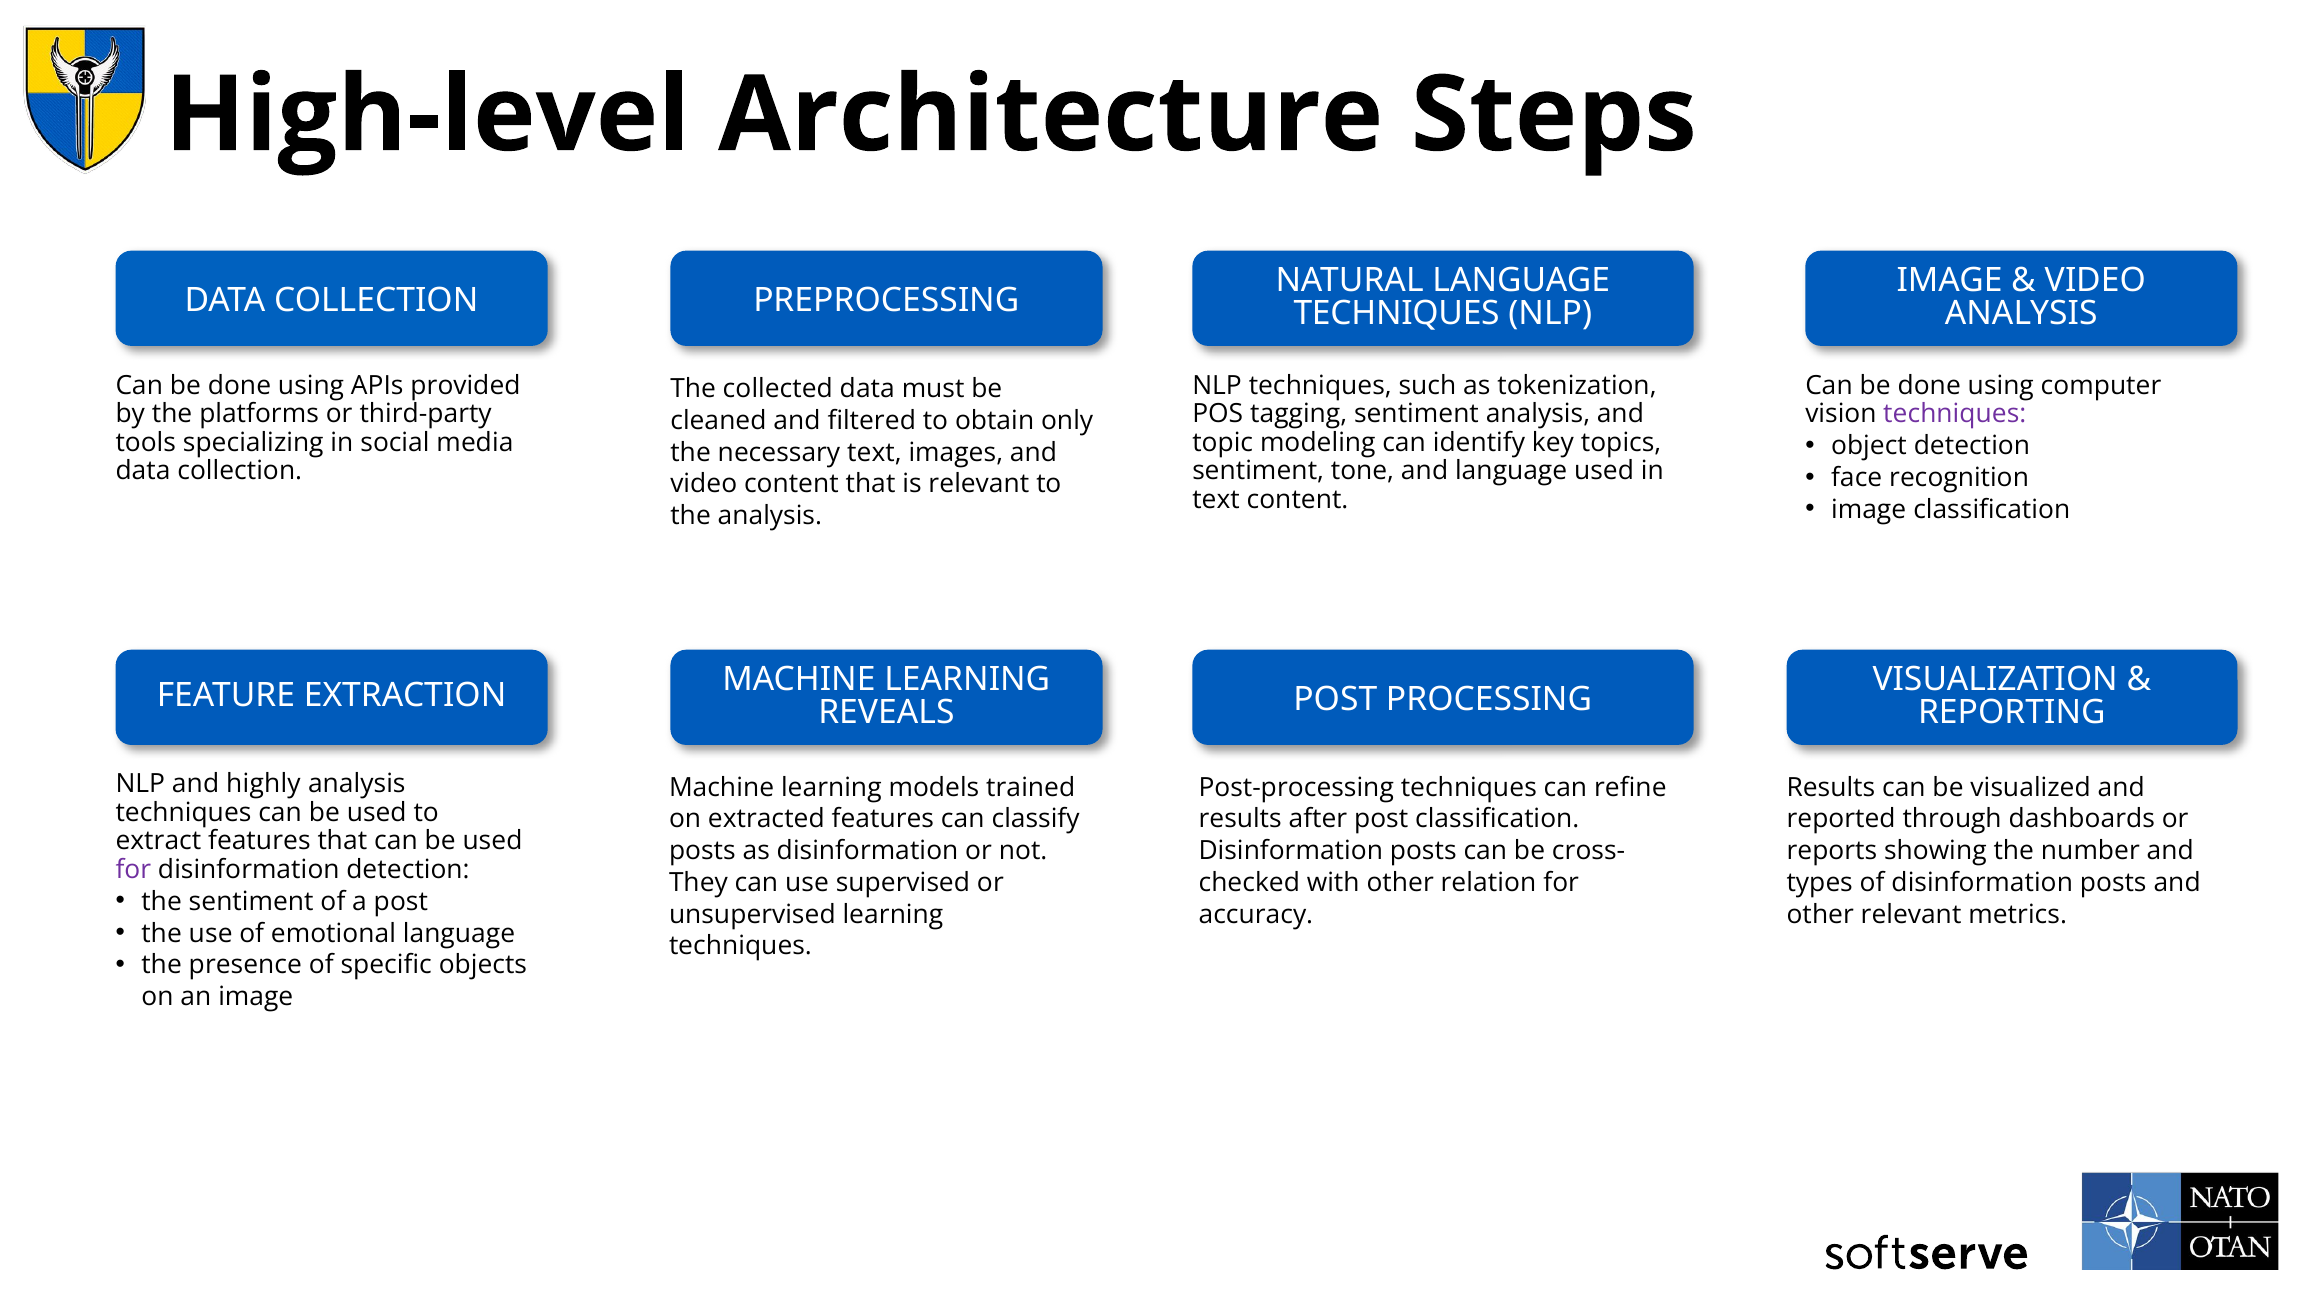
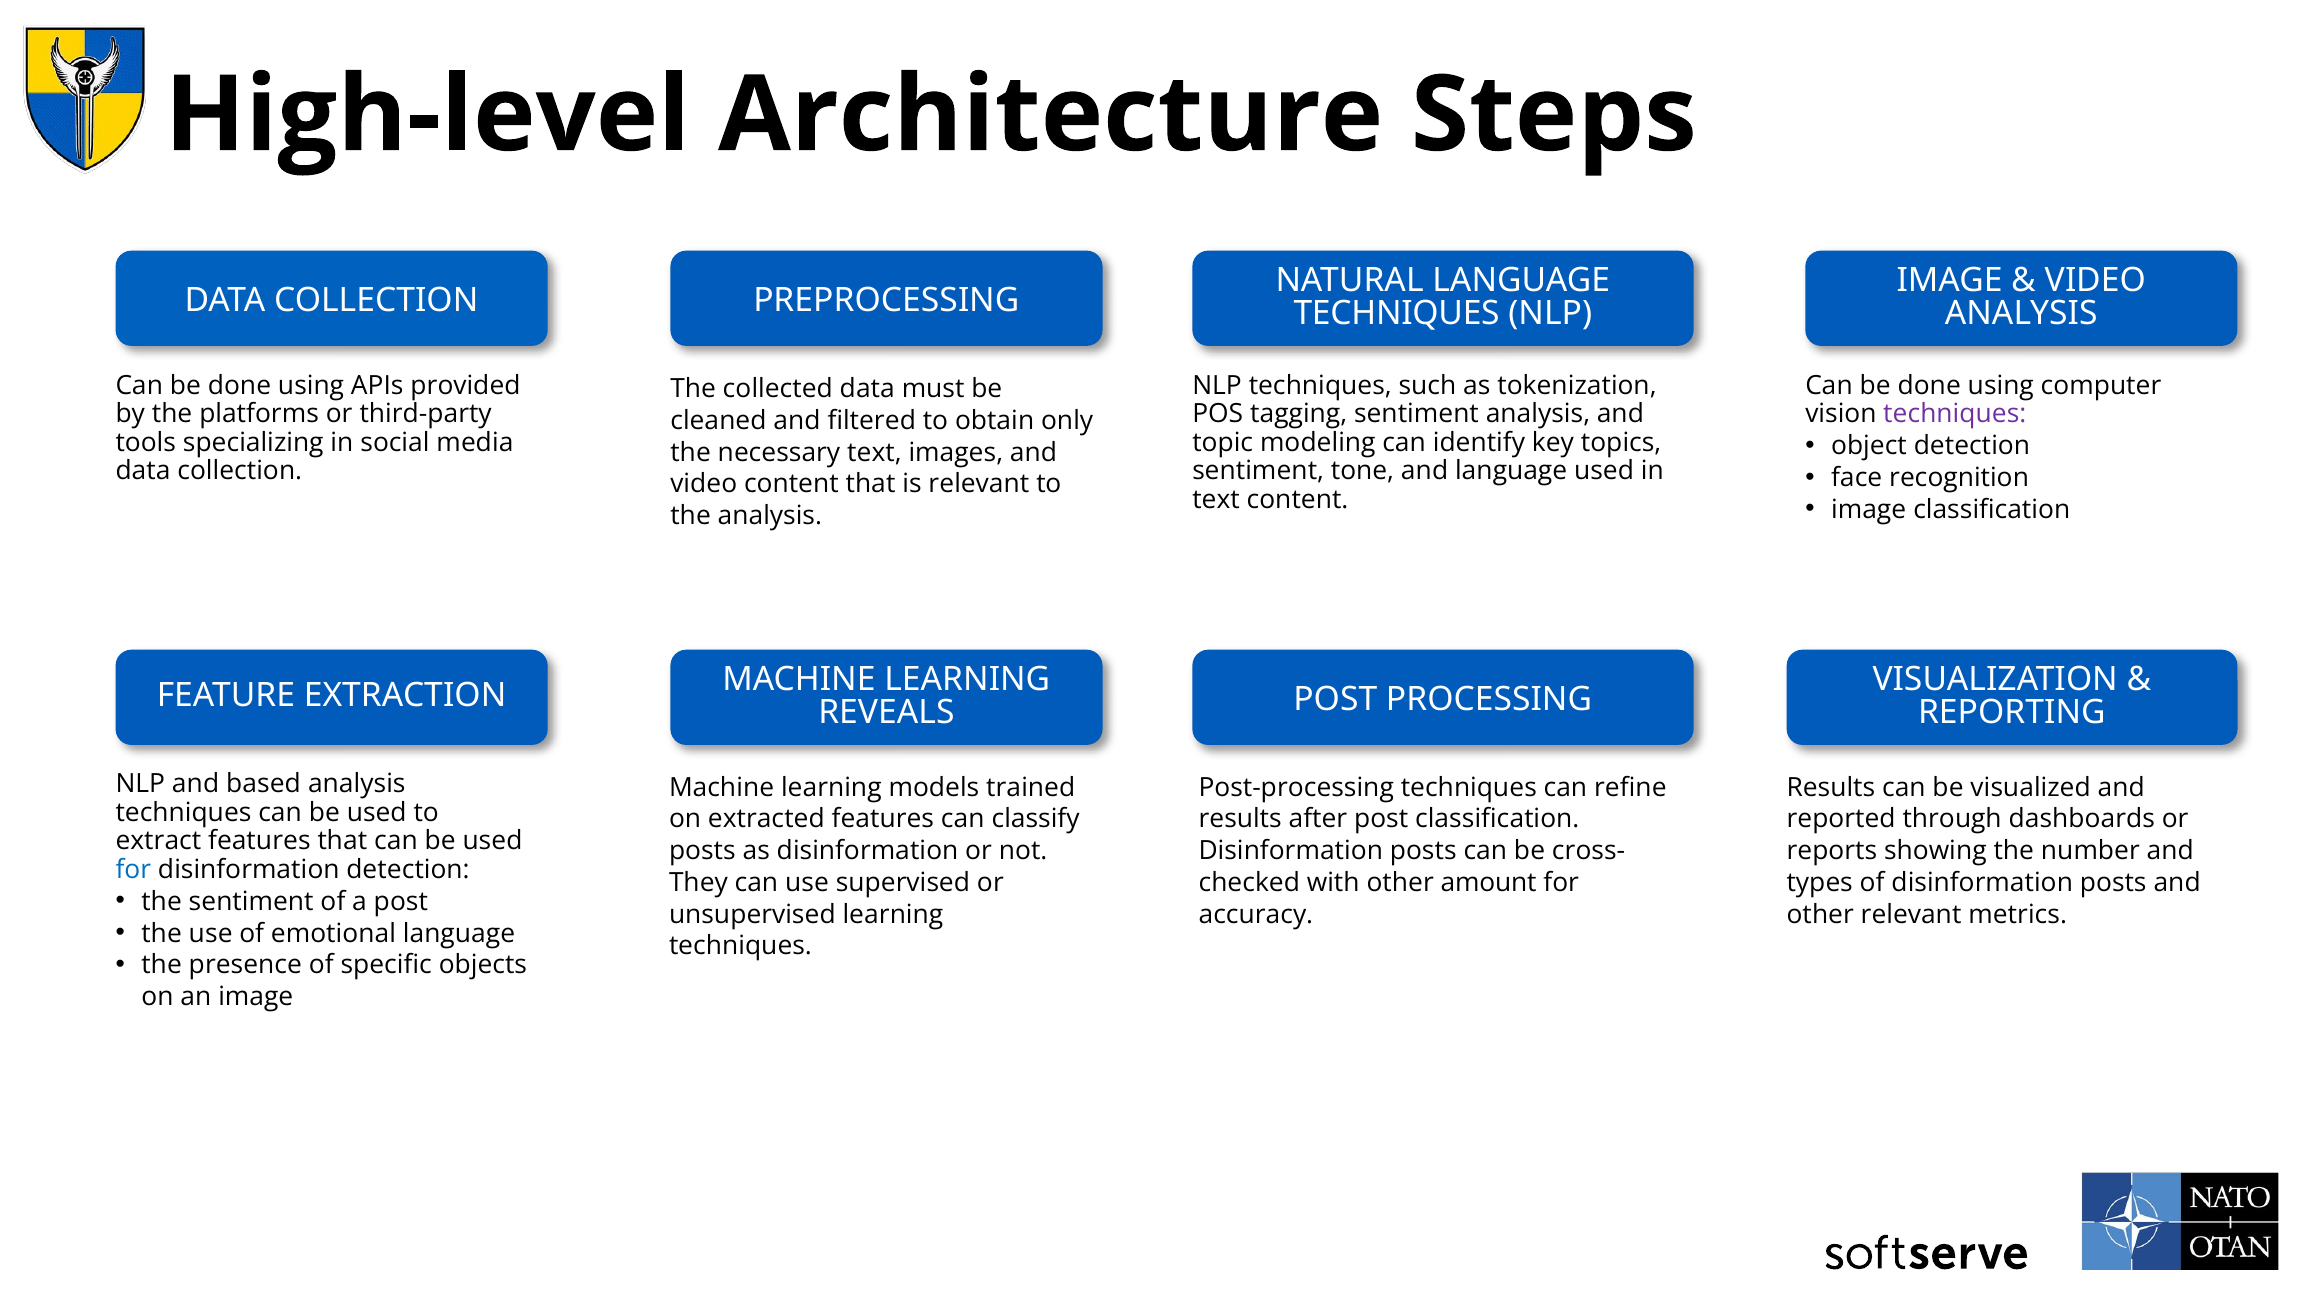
highly: highly -> based (263, 784)
for colour: purple -> blue (133, 869)
relation: relation -> amount (1489, 882)
